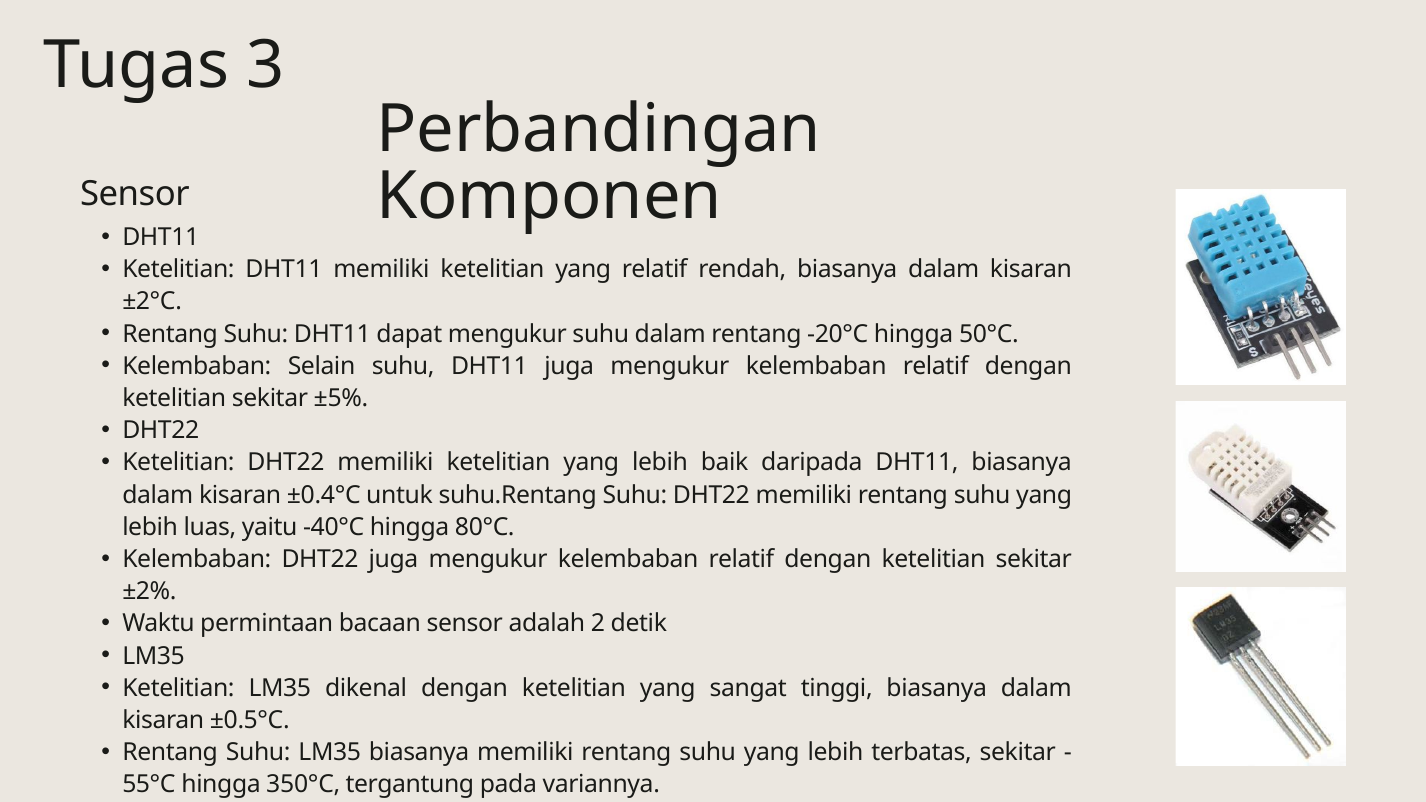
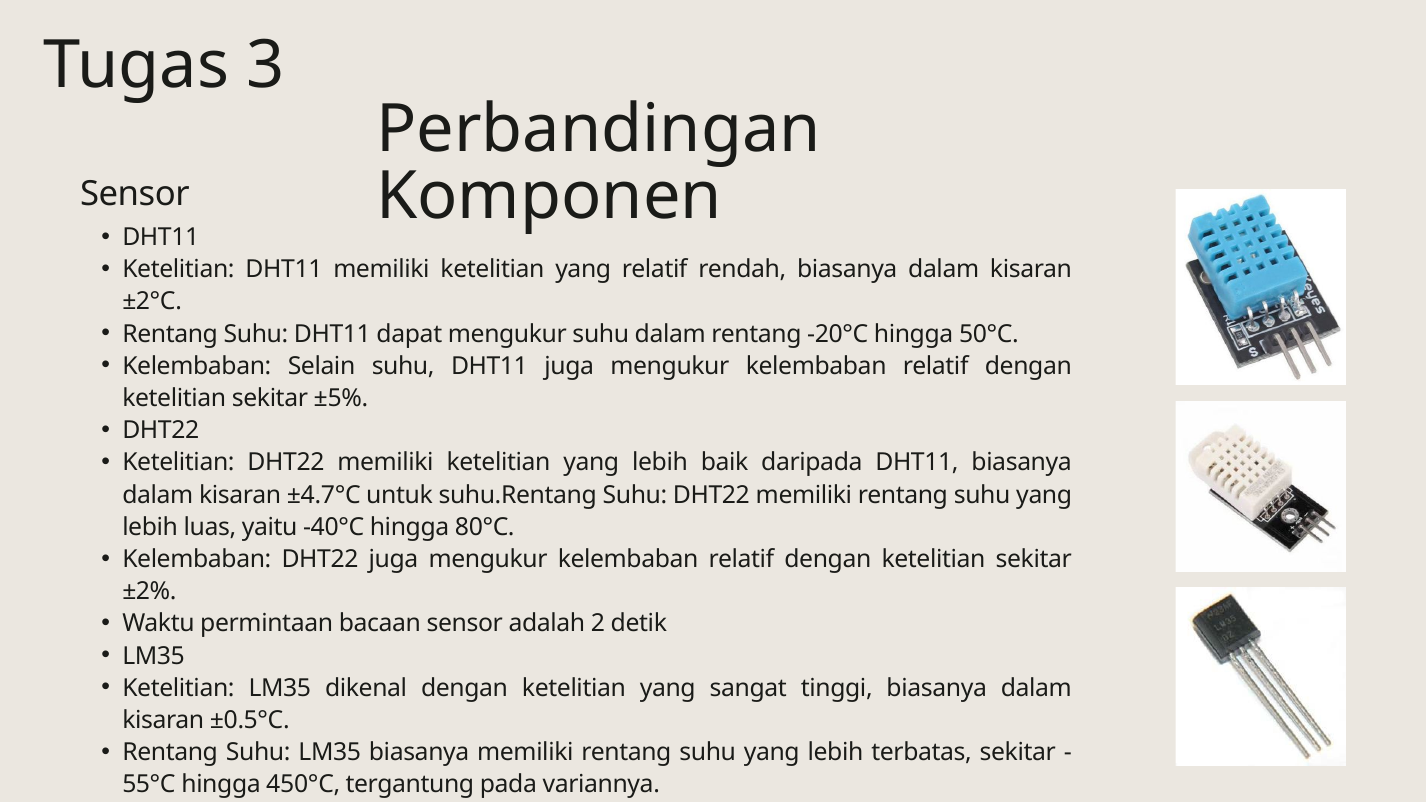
±0.4°C: ±0.4°C -> ±4.7°C (324, 495)
350°C: 350°C -> 450°C (303, 785)
